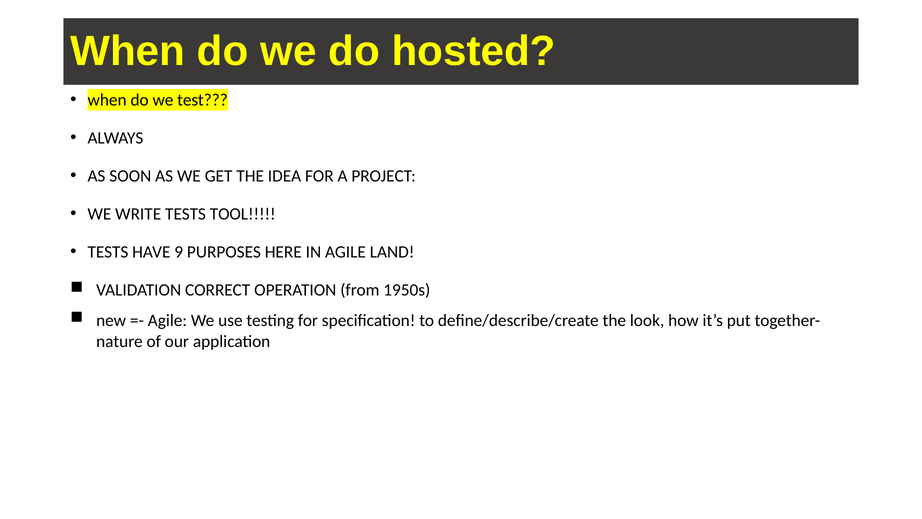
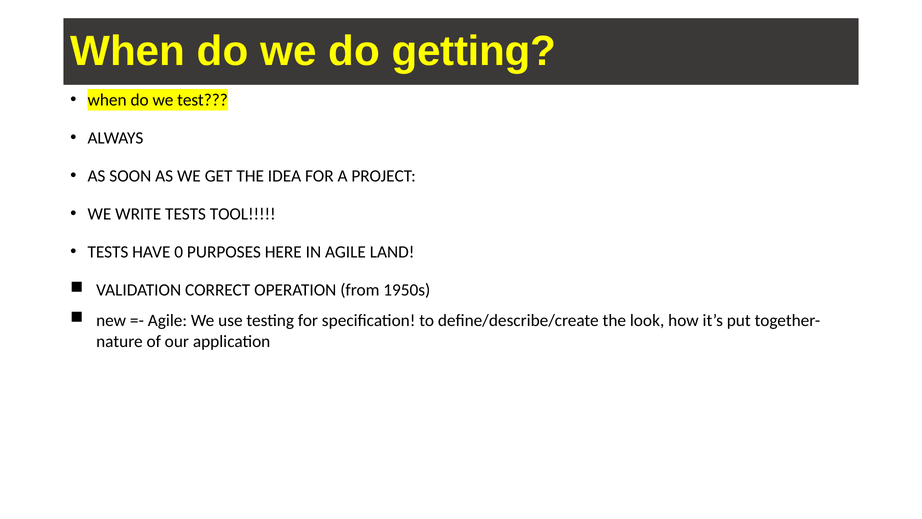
hosted: hosted -> getting (474, 51)
9: 9 -> 0 (179, 252)
